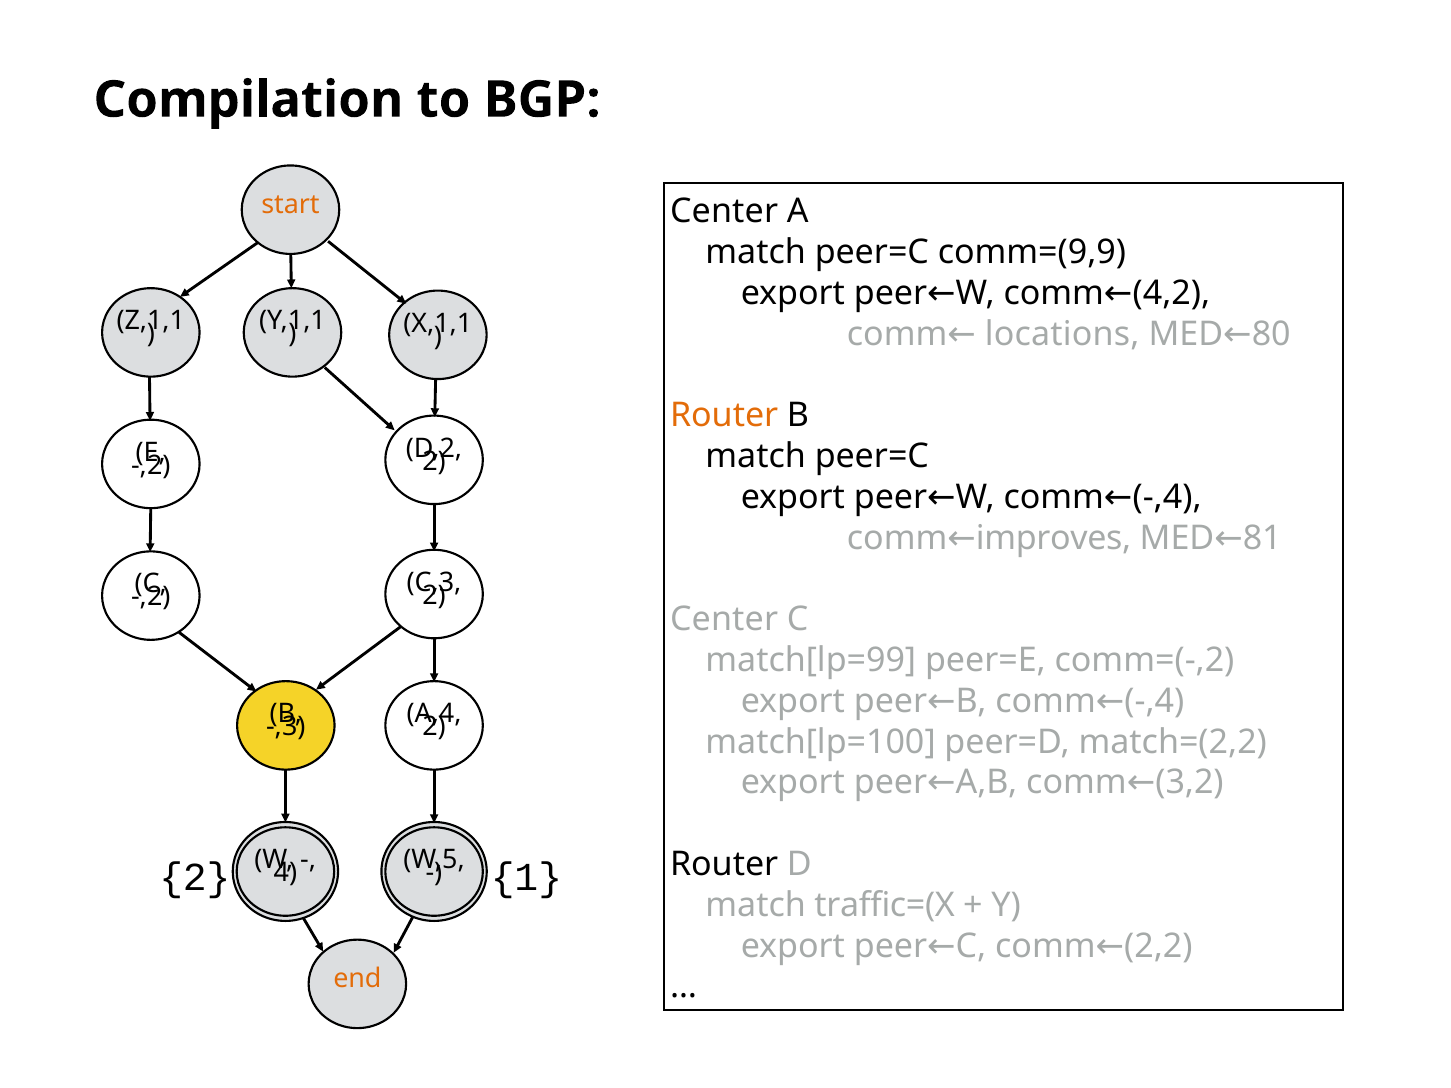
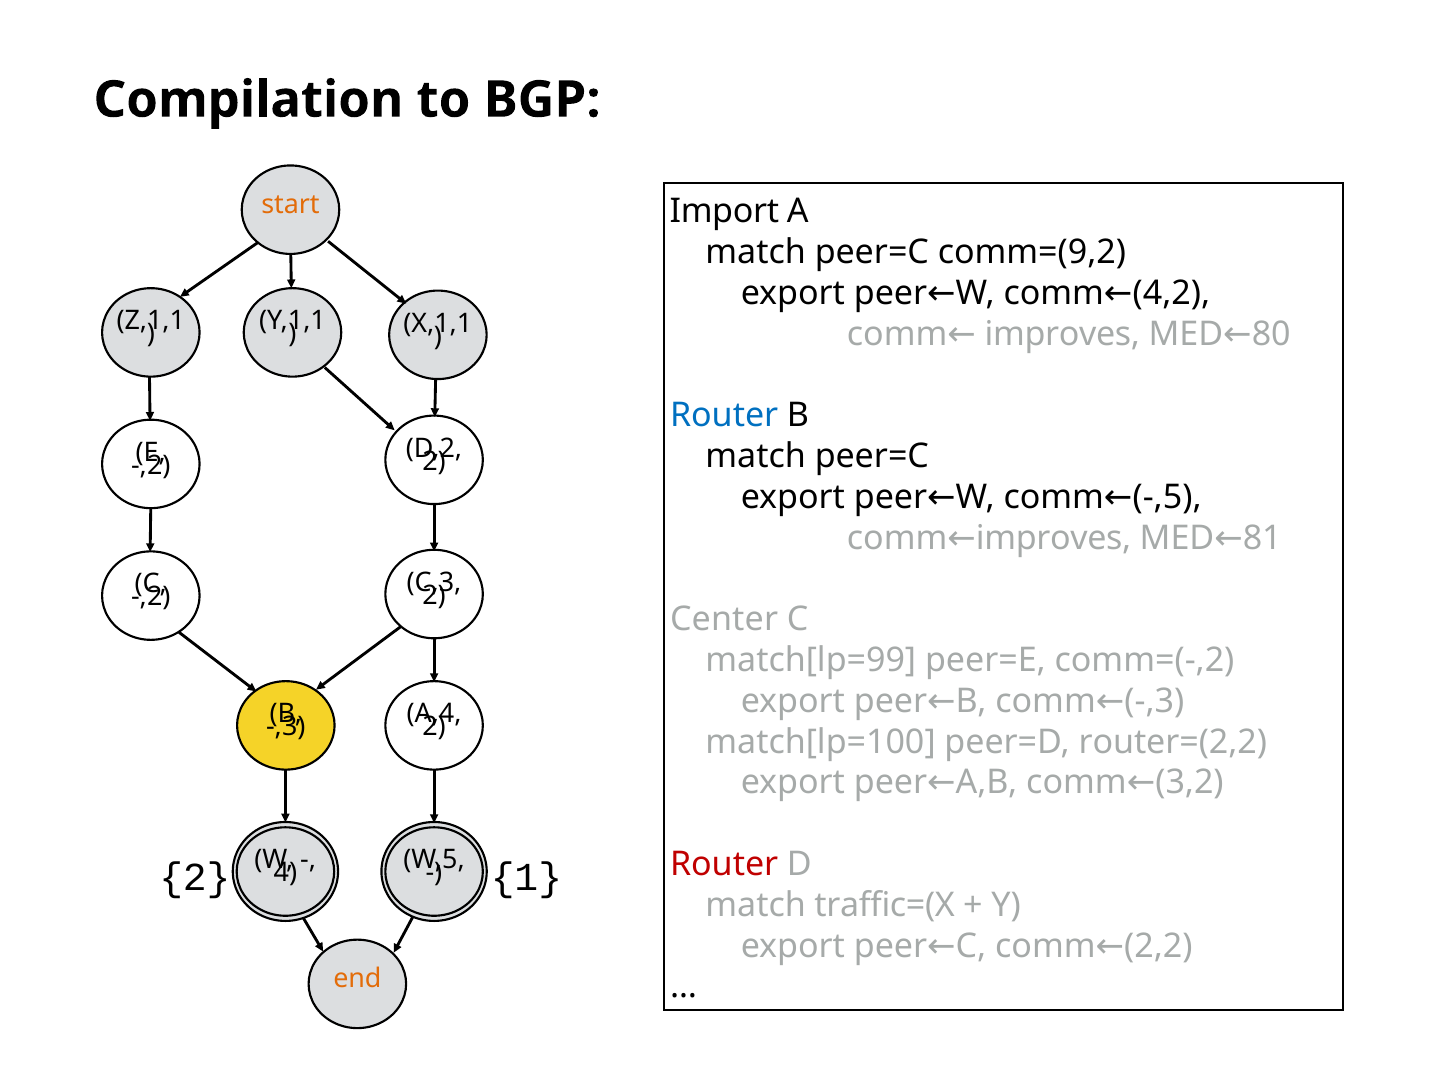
Center: Center -> Import (724, 212)
comm=(9,9: comm=(9,9 -> comm=(9,2 (1032, 252)
locations: locations -> improves (1062, 334)
Router colour: orange -> blue (724, 416)
-,4: -,4 -> -,5 (1167, 497)
-,4: -,4 -> -,3 (1154, 701)
match=(2,2: match=(2,2 -> router=(2,2 (1173, 742)
Router colour: black -> red (724, 865)
